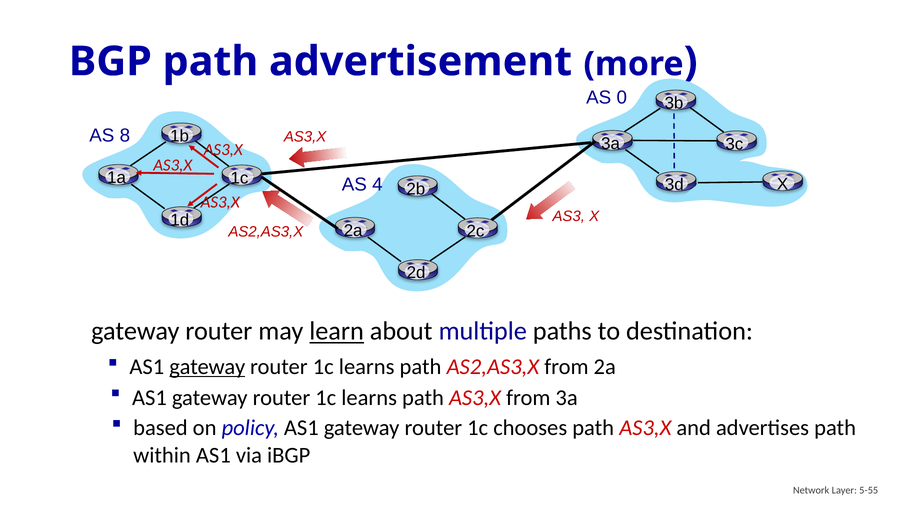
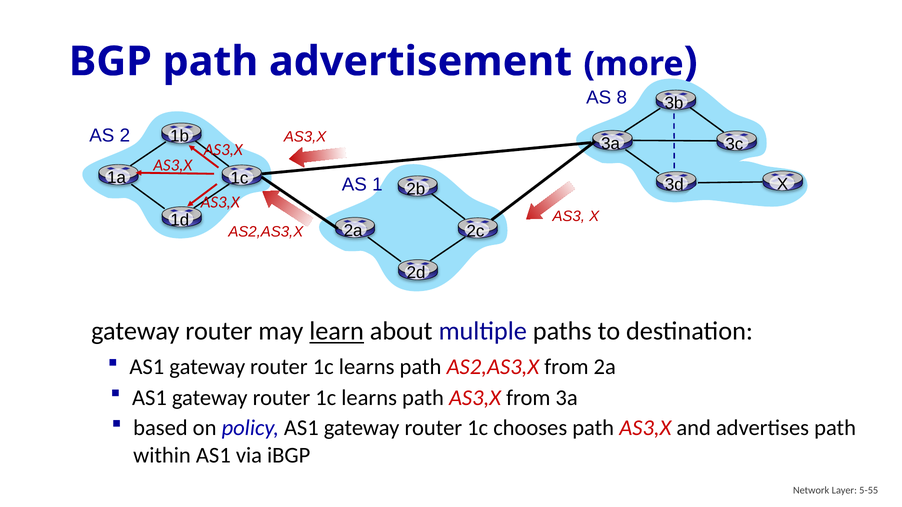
0: 0 -> 8 (622, 98)
8: 8 -> 2 (125, 136)
4: 4 -> 1 (377, 185)
gateway underline: present -> none (207, 367)
